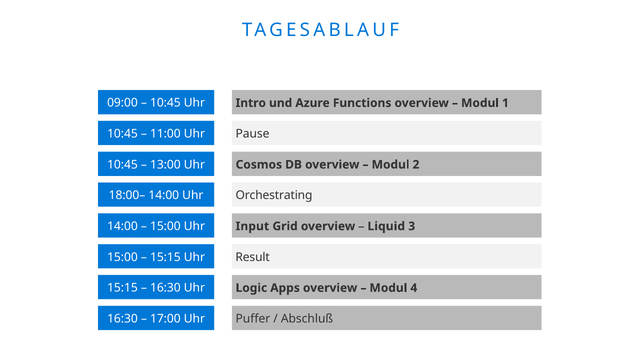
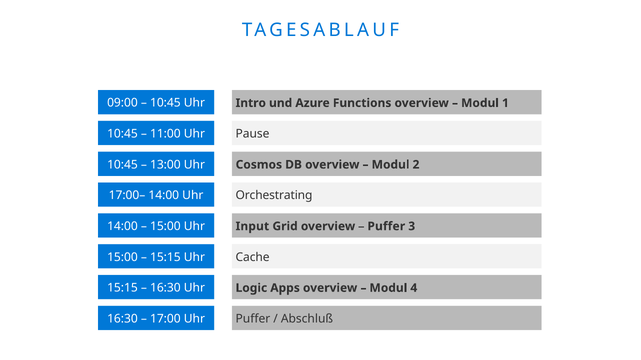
18:00–: 18:00– -> 17:00– (127, 196)
Liquid: Liquid -> Puffer (386, 227)
Result: Result -> Cache (253, 257)
